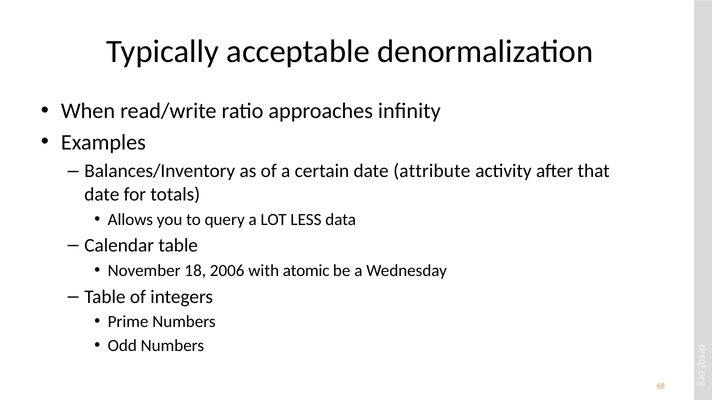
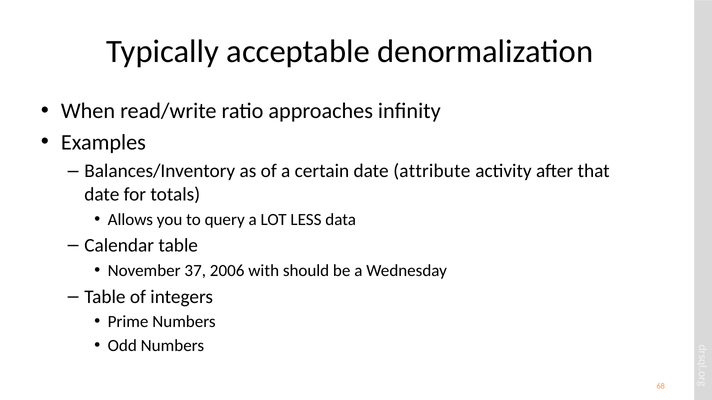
18: 18 -> 37 (195, 271)
atomic: atomic -> should (306, 271)
